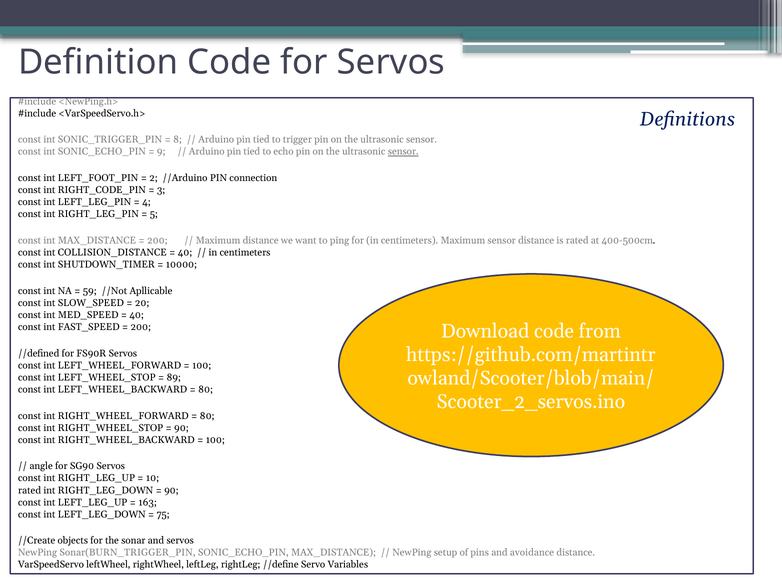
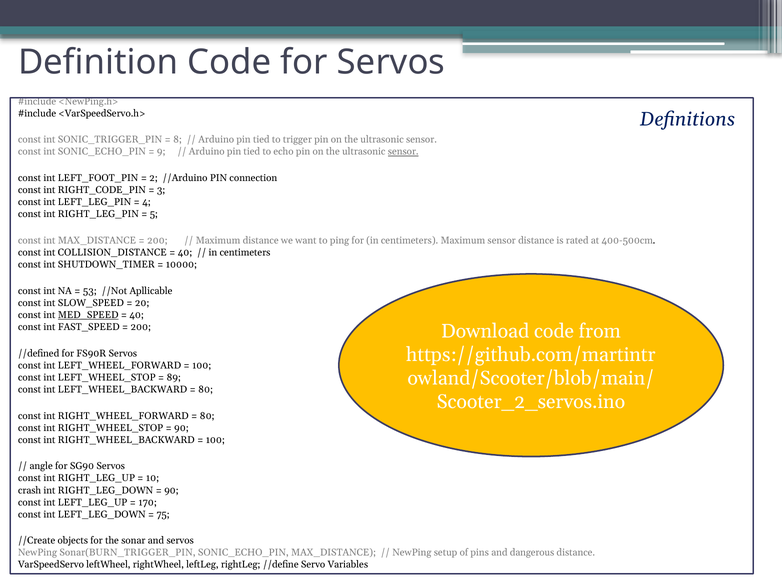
59: 59 -> 53 (90, 291)
MED_SPEED underline: none -> present (88, 315)
rated: rated -> crash (30, 490)
163: 163 -> 170 (148, 502)
avoidance: avoidance -> dangerous (532, 552)
